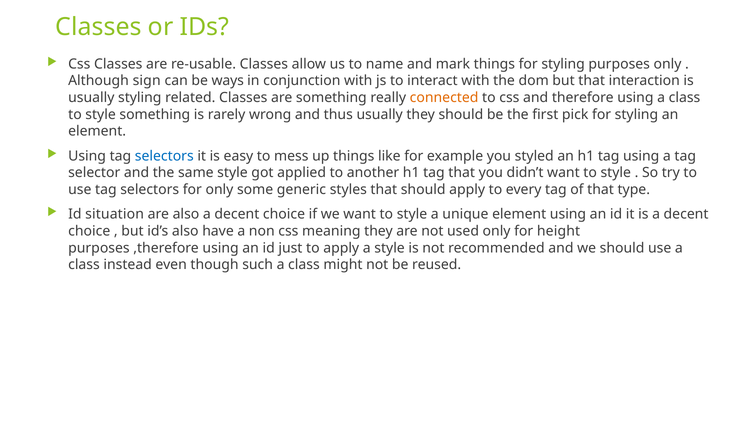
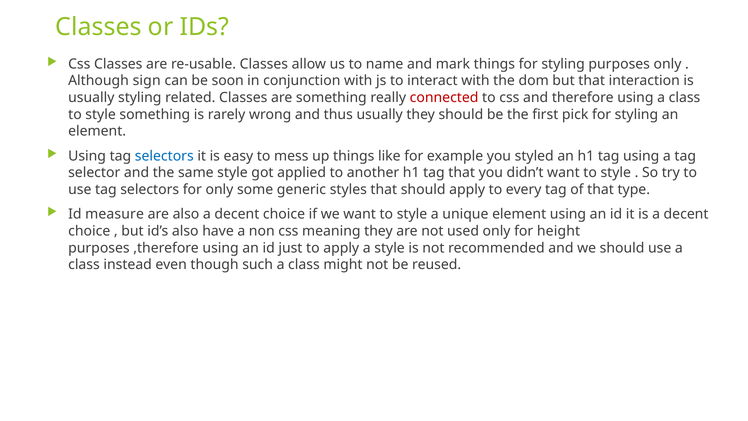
ways: ways -> soon (228, 81)
connected colour: orange -> red (444, 97)
situation: situation -> measure (115, 214)
